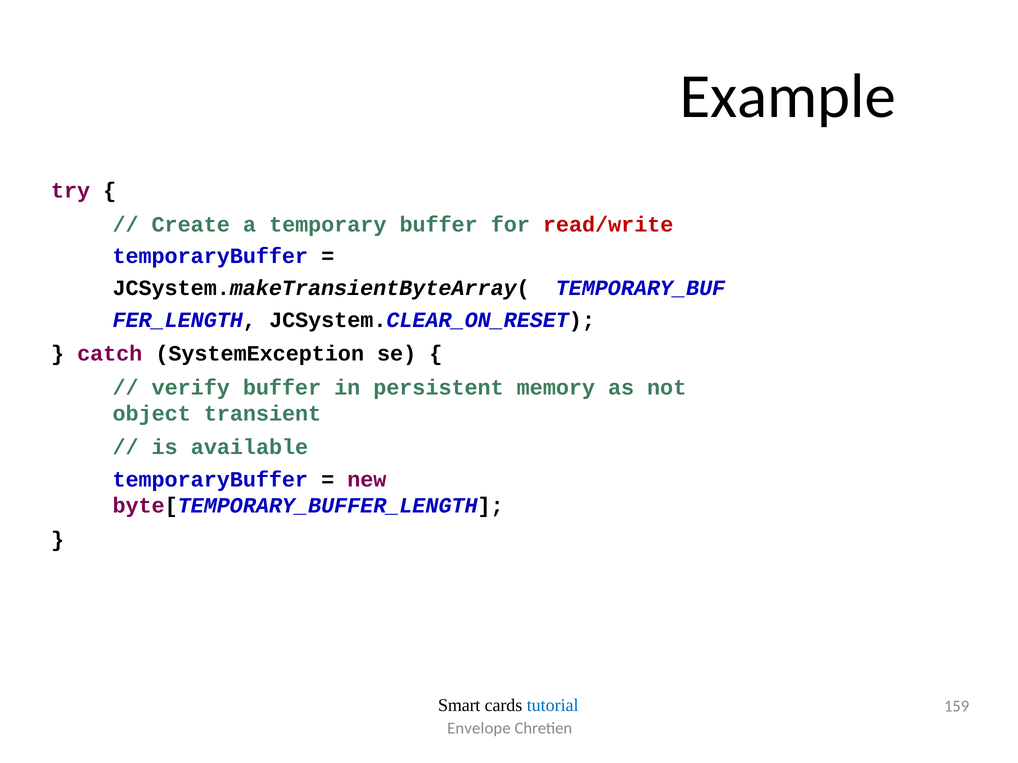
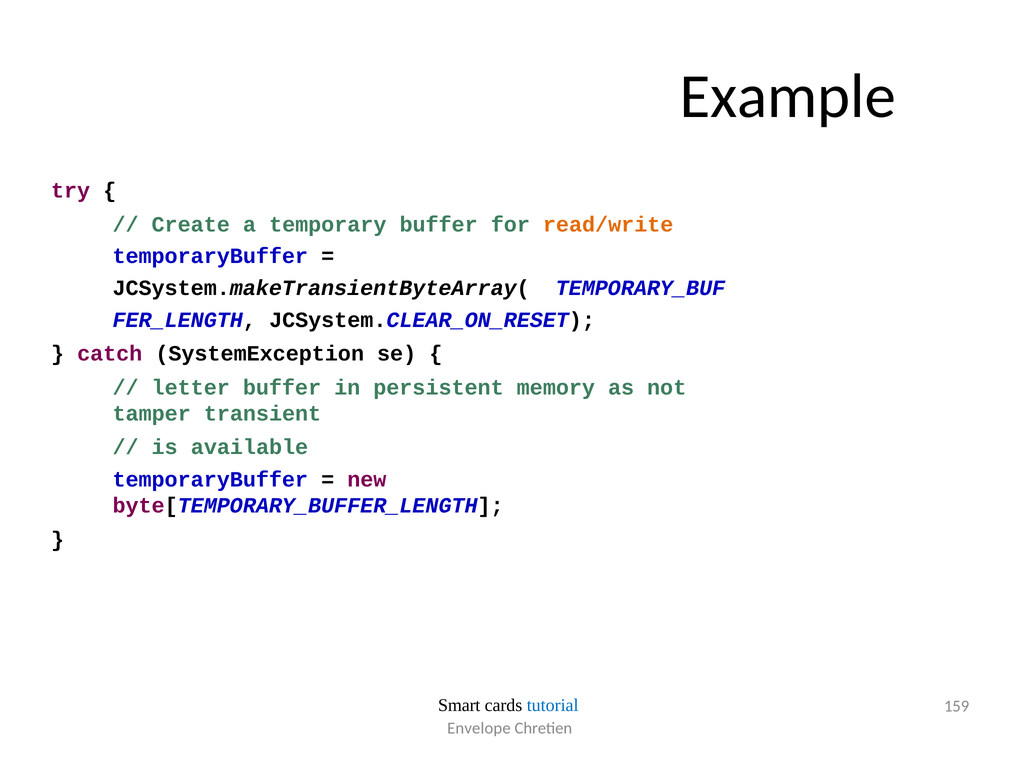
read/write colour: red -> orange (608, 224)
verify: verify -> letter (191, 387)
object: object -> tamper (152, 413)
